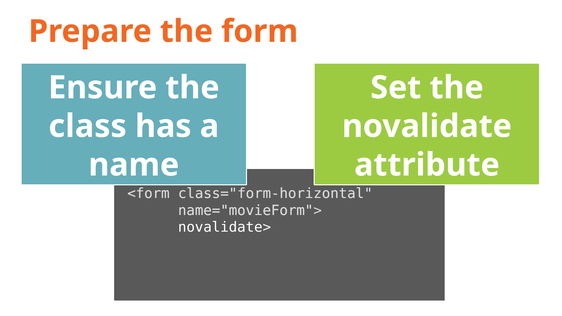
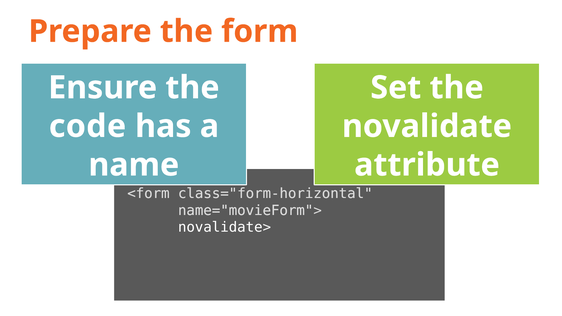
class: class -> code (87, 126)
